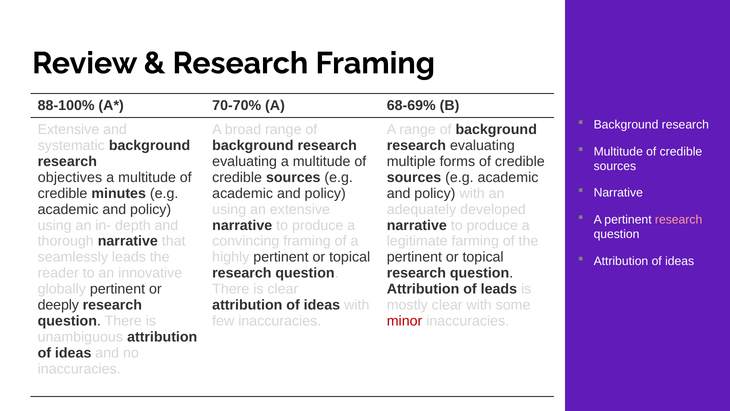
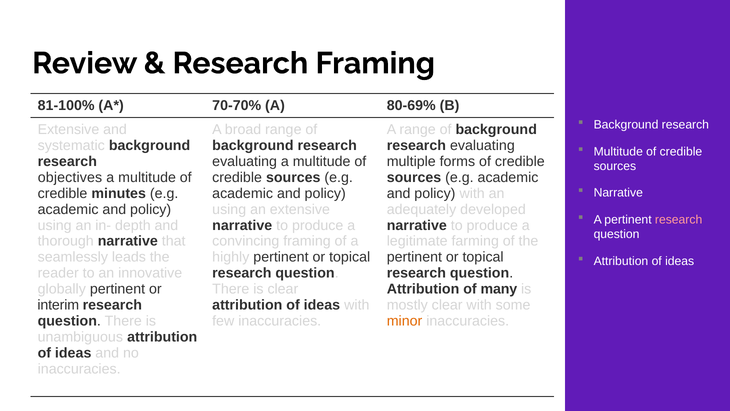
88-100%: 88-100% -> 81-100% (66, 105)
68-69%: 68-69% -> 80-69% (411, 105)
of leads: leads -> many (499, 289)
deeply: deeply -> interim (58, 305)
minor colour: red -> orange (405, 321)
